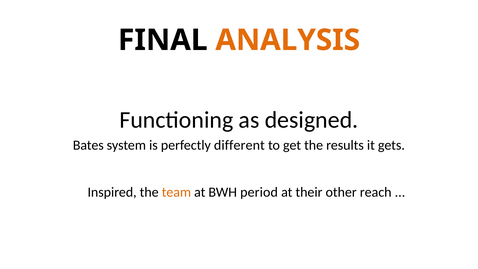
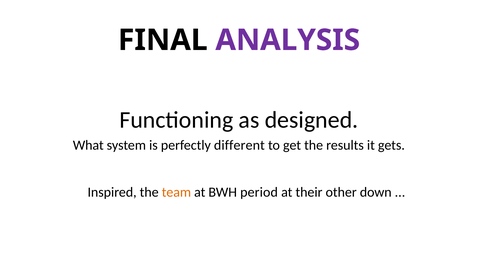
ANALYSIS colour: orange -> purple (288, 40)
Bates: Bates -> What (88, 145)
reach: reach -> down (376, 192)
